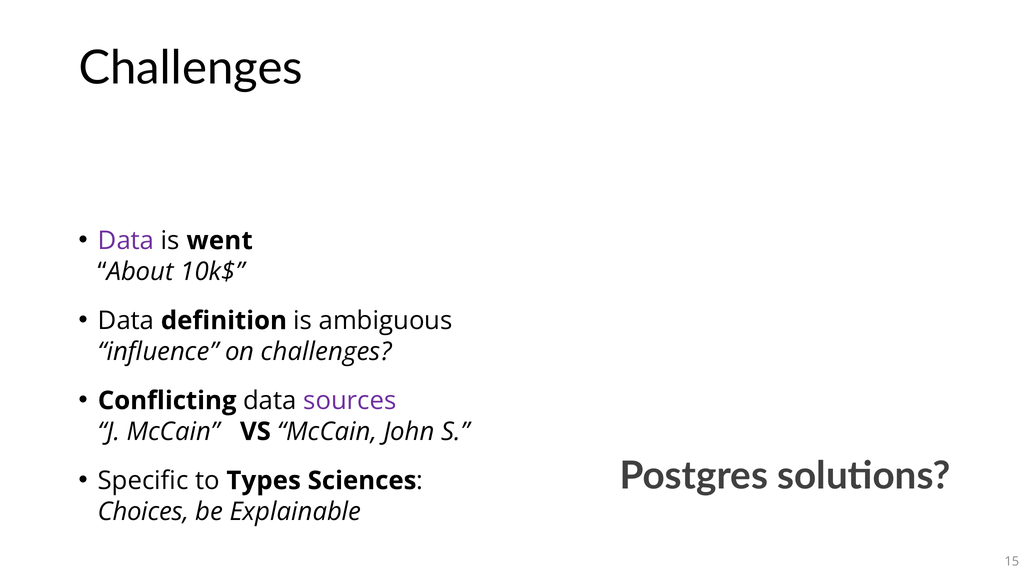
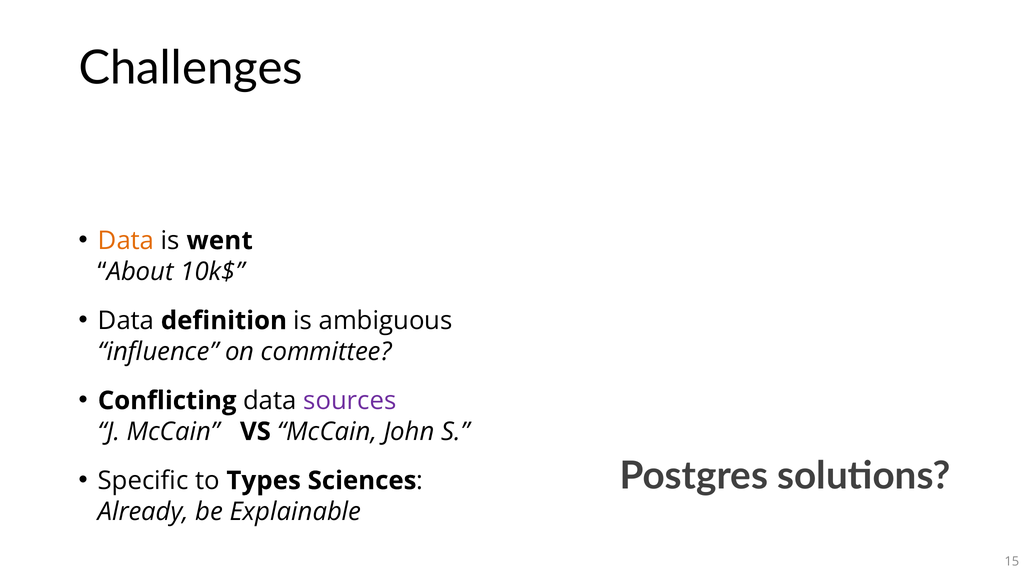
Data colour: purple -> orange (126, 241)
on challenges: challenges -> committee (326, 352)
Choices: Choices -> Already (143, 512)
